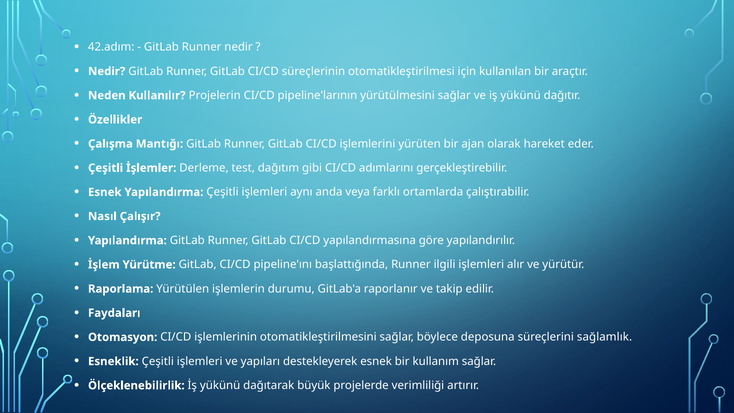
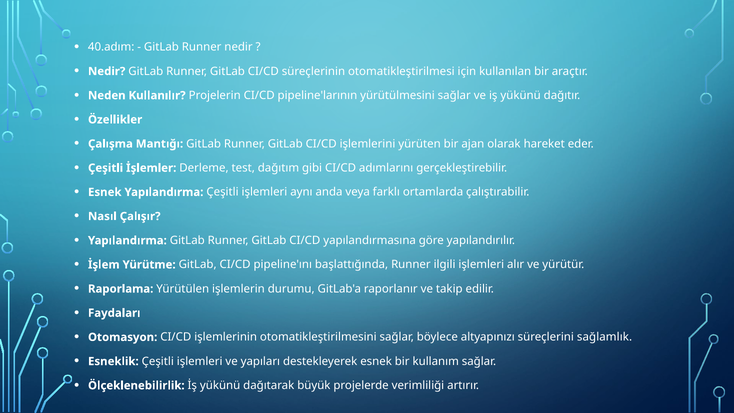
42.adım: 42.adım -> 40.adım (111, 47)
deposuna: deposuna -> altyapınızı (488, 337)
